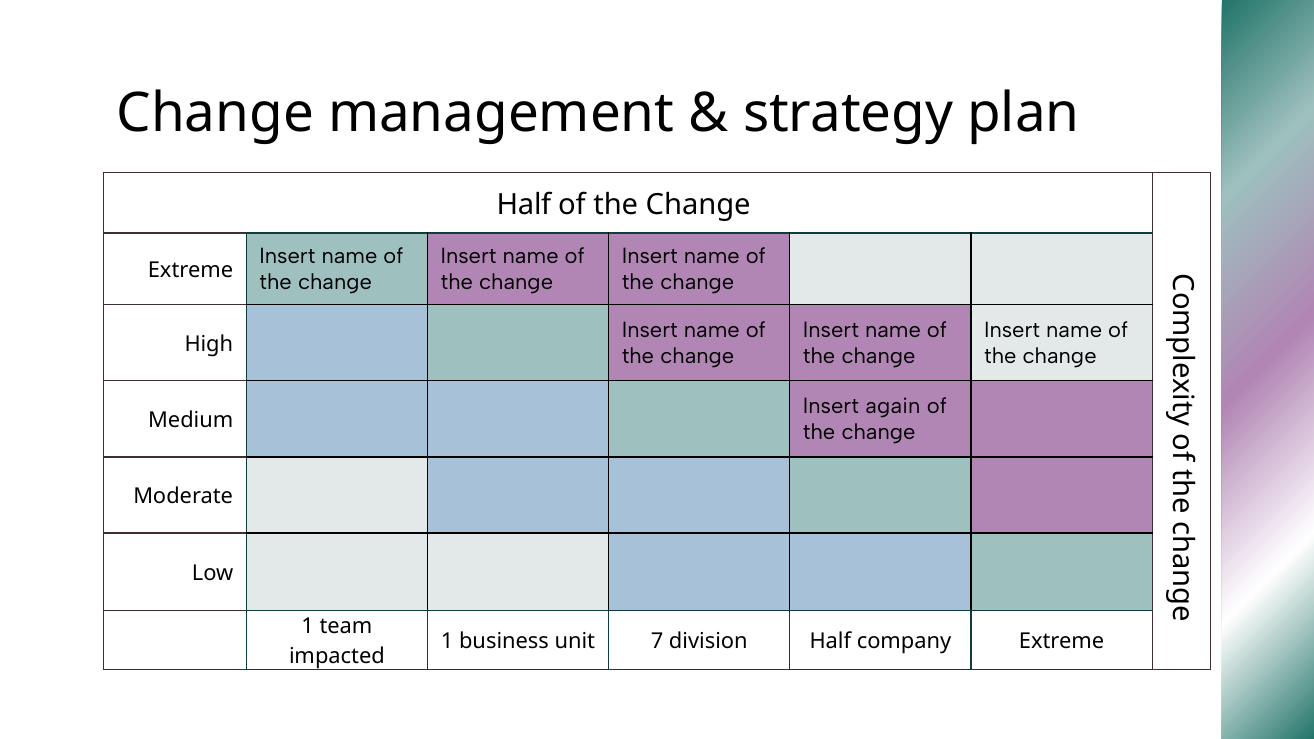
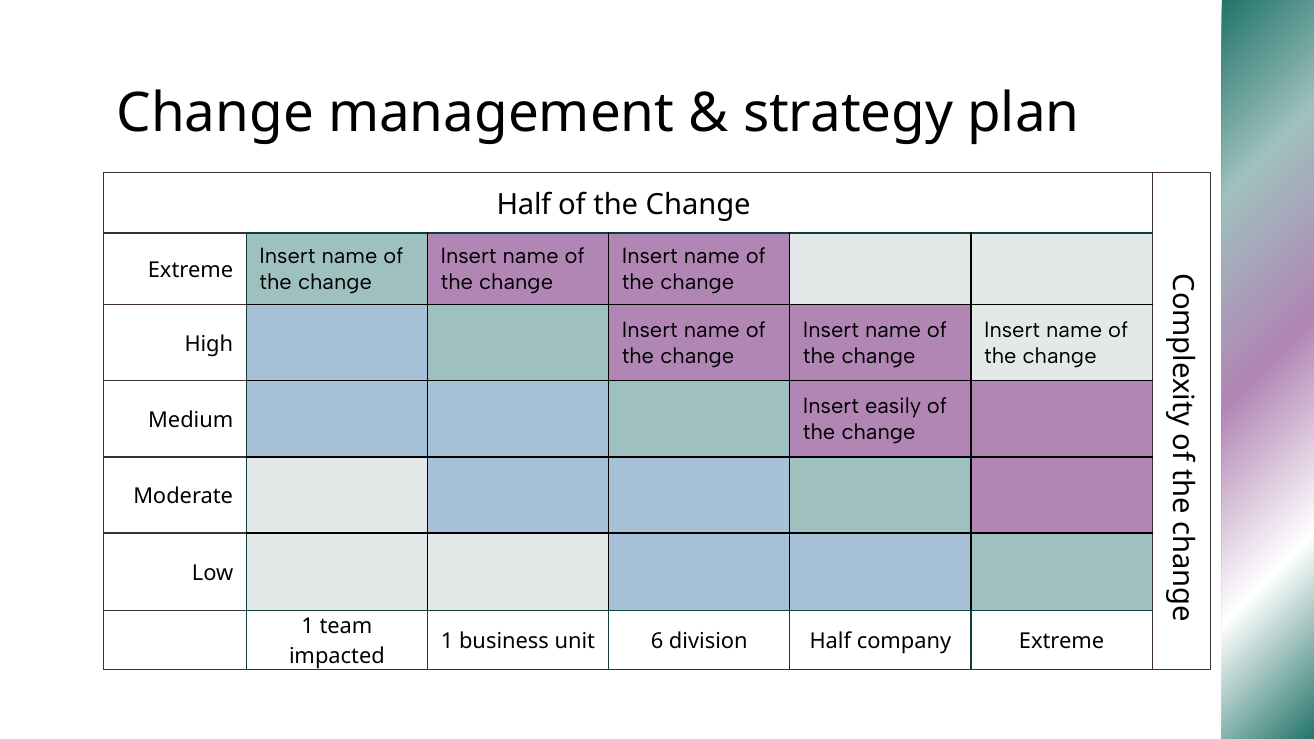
again: again -> easily (893, 406)
7: 7 -> 6 (657, 641)
